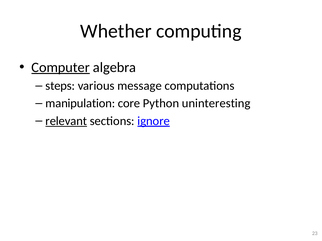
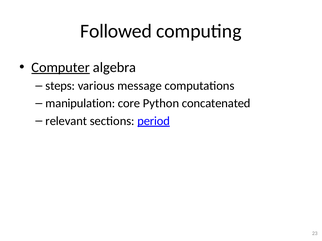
Whether: Whether -> Followed (116, 31)
uninteresting: uninteresting -> concatenated (216, 104)
relevant underline: present -> none (66, 121)
ignore: ignore -> period (154, 121)
